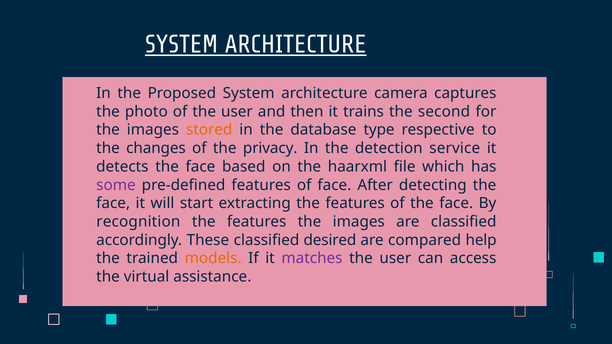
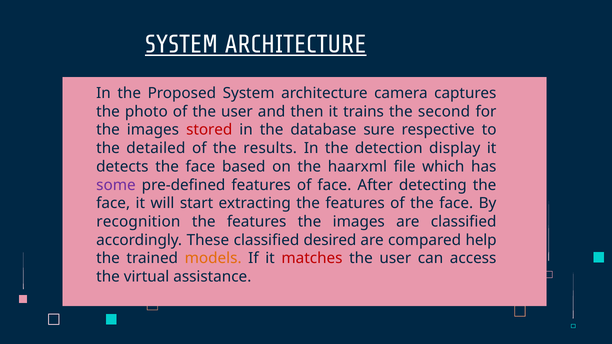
stored colour: orange -> red (209, 130)
type: type -> sure (379, 130)
changes: changes -> detailed (156, 148)
privacy: privacy -> results (270, 148)
service: service -> display (455, 148)
matches colour: purple -> red (312, 259)
